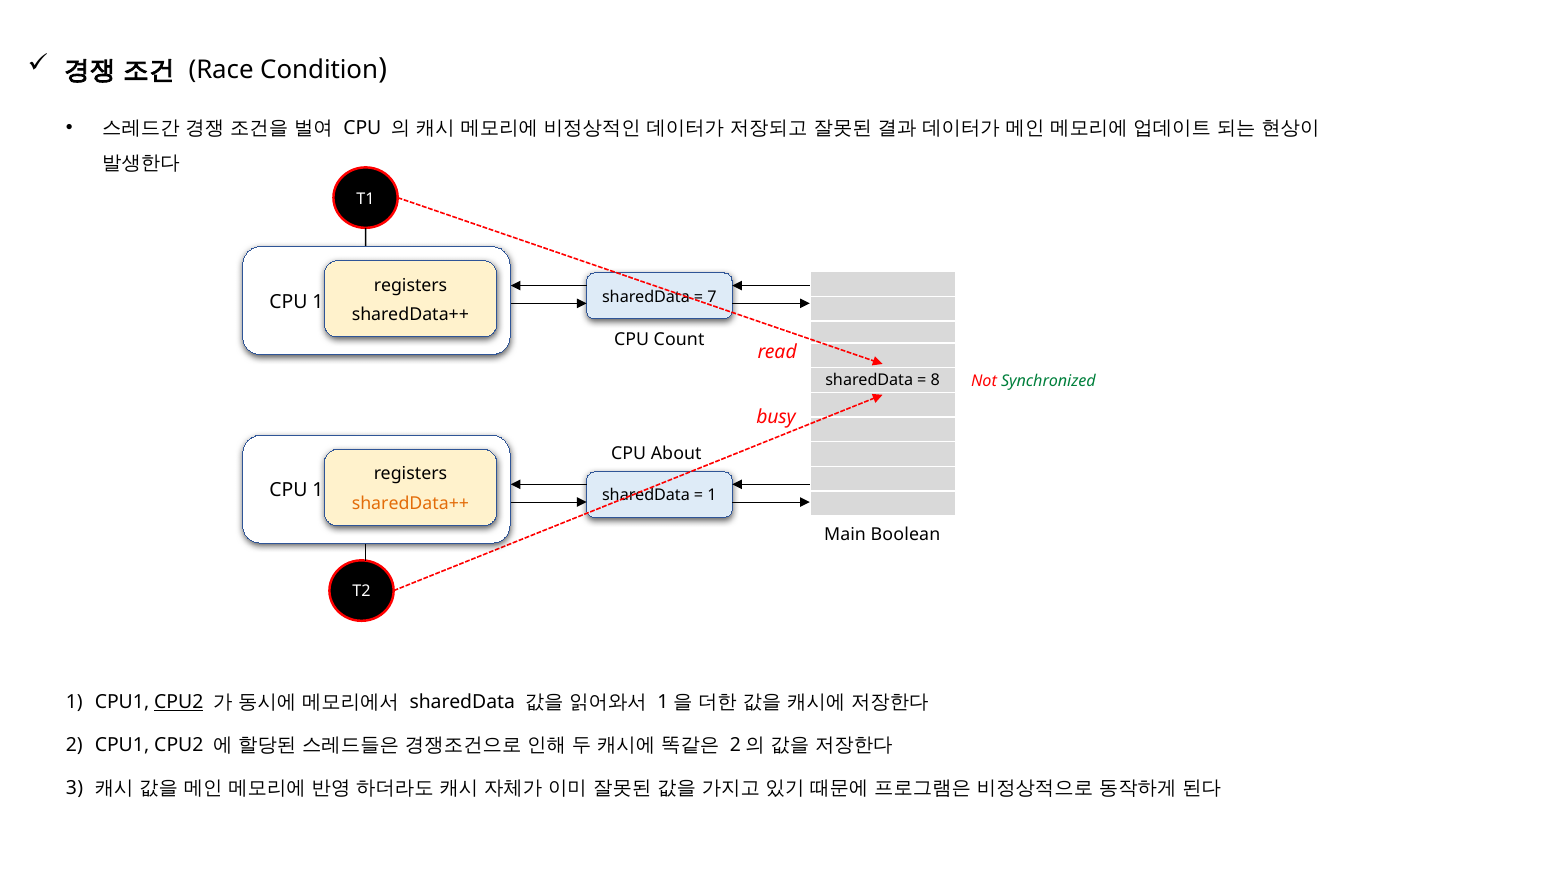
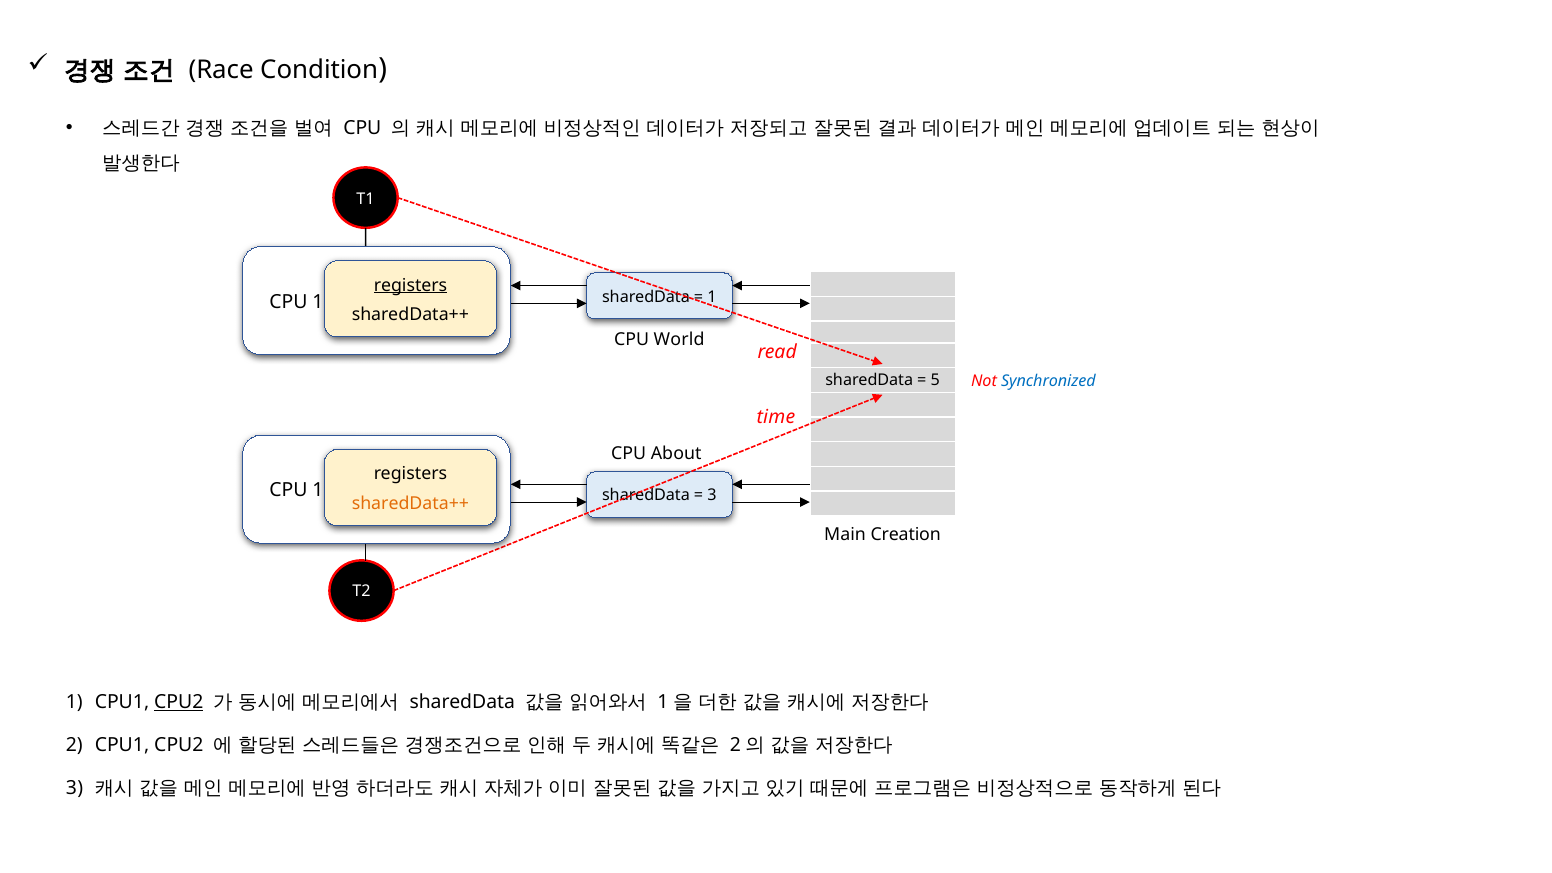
registers underline: none -> present (410, 285)
7: 7 -> 1 (712, 297)
Count: Count -> World (679, 339)
8: 8 -> 5 (935, 380)
Synchronized colour: green -> blue (1048, 381)
busy: busy -> time (776, 417)
1: 1 -> 3 (712, 496)
Boolean: Boolean -> Creation (906, 534)
